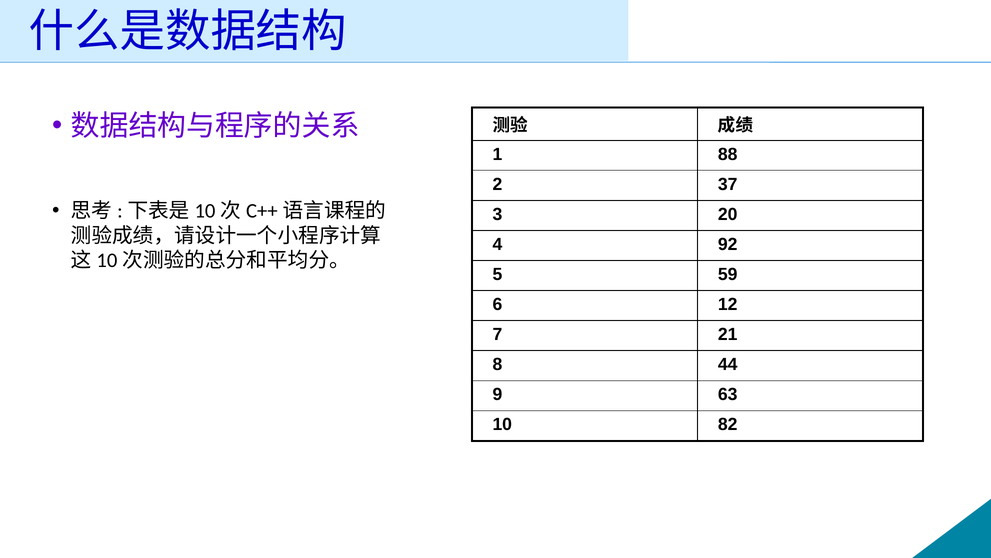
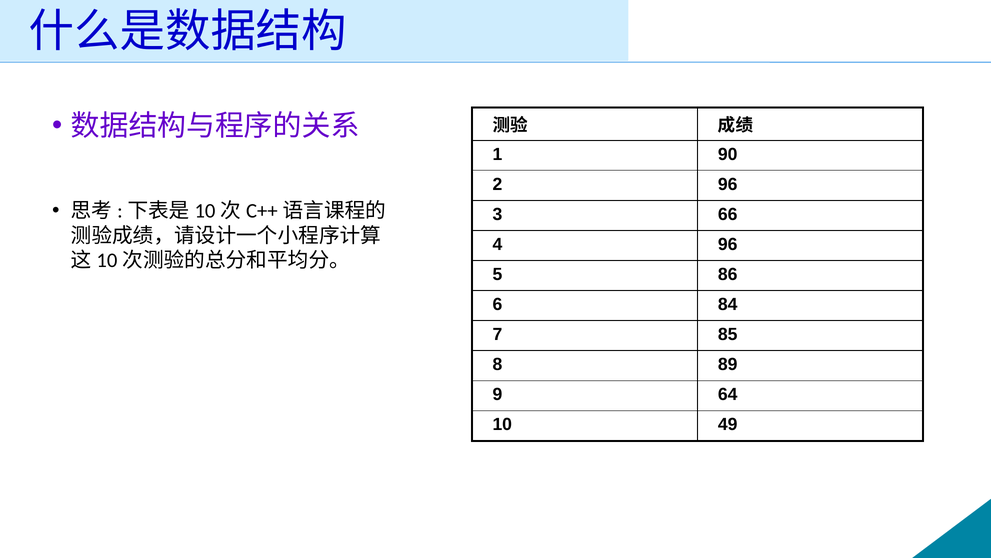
88: 88 -> 90 (728, 154)
2 37: 37 -> 96 (728, 184)
20: 20 -> 66 (728, 214)
4 92: 92 -> 96 (728, 244)
59: 59 -> 86 (728, 274)
12: 12 -> 84 (728, 304)
21: 21 -> 85 (728, 334)
44: 44 -> 89 (728, 364)
63: 63 -> 64 (728, 394)
82: 82 -> 49 (728, 424)
